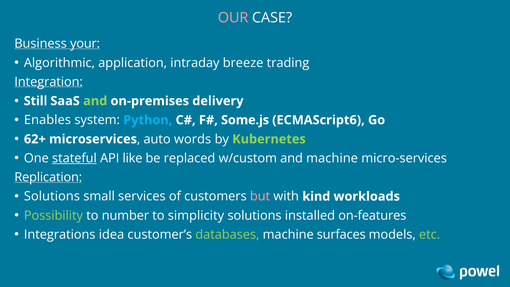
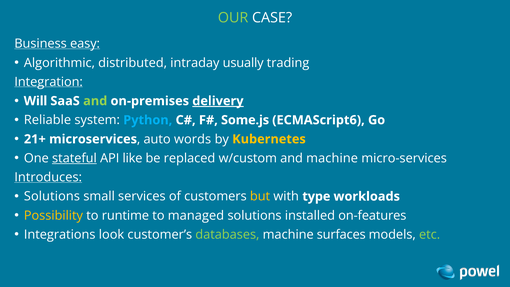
OUR colour: pink -> light green (233, 18)
your: your -> easy (85, 44)
application: application -> distributed (133, 63)
breeze: breeze -> usually (243, 63)
Still: Still -> Will (36, 101)
delivery underline: none -> present (218, 101)
Enables: Enables -> Reliable (48, 120)
62+: 62+ -> 21+ (35, 139)
Kubernetes colour: light green -> yellow (269, 139)
Replication: Replication -> Introduces (48, 177)
but colour: pink -> yellow (260, 196)
kind: kind -> type (316, 196)
Possibility colour: light green -> yellow (53, 215)
number: number -> runtime (125, 215)
simplicity: simplicity -> managed (196, 215)
idea: idea -> look (111, 234)
